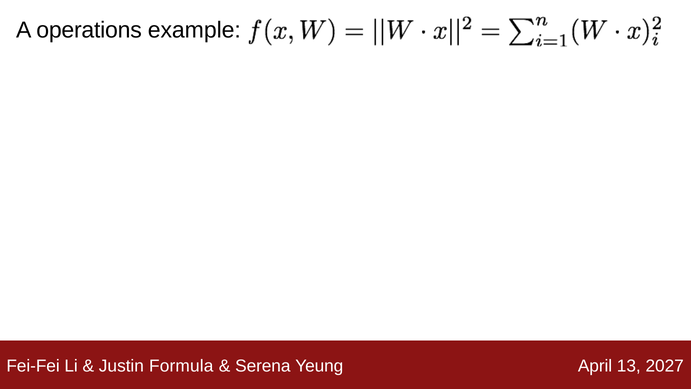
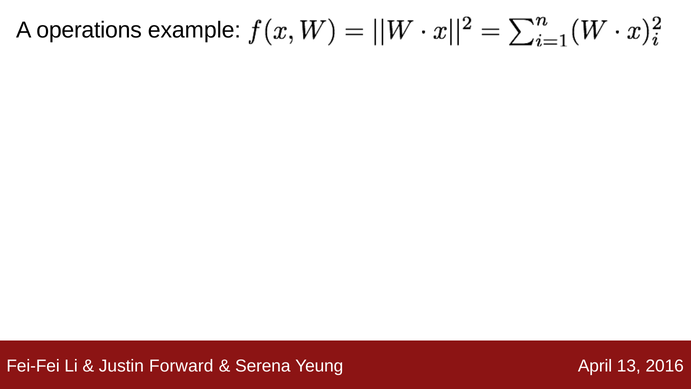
Formula: Formula -> Forward (181, 366)
2027: 2027 -> 2016 (665, 366)
